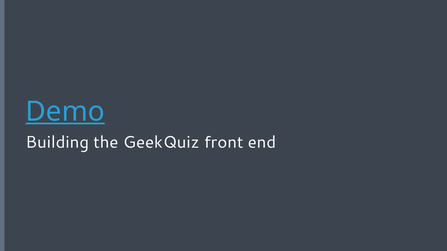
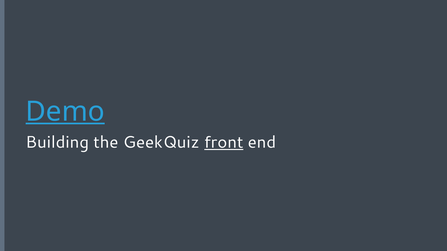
front underline: none -> present (224, 143)
